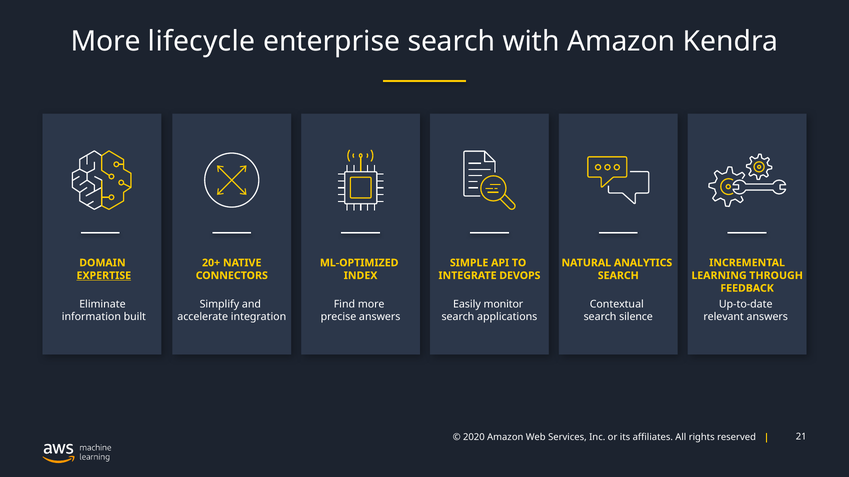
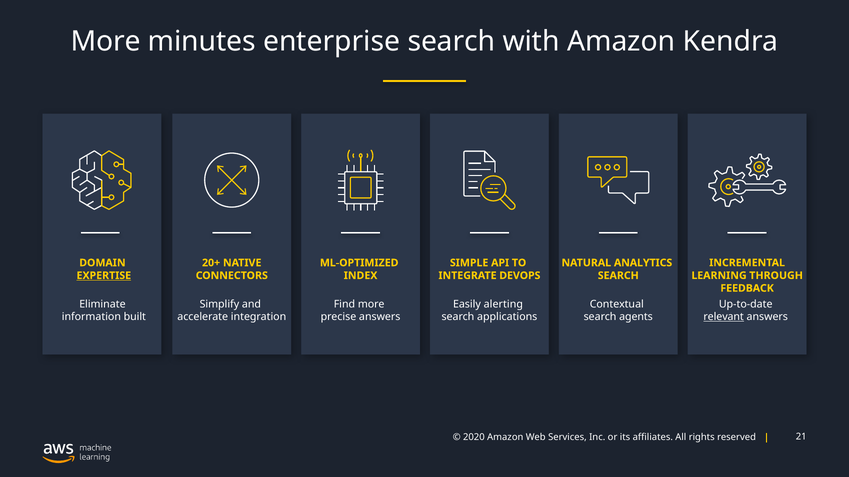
lifecycle: lifecycle -> minutes (202, 42)
monitor: monitor -> alerting (503, 304)
silence: silence -> agents (636, 317)
relevant underline: none -> present (724, 317)
